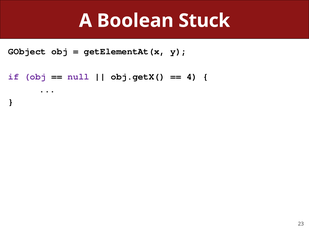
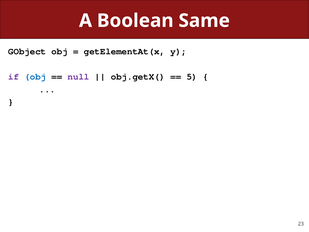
Stuck: Stuck -> Same (204, 21)
obj colour: purple -> blue (35, 77)
4: 4 -> 5 (192, 77)
